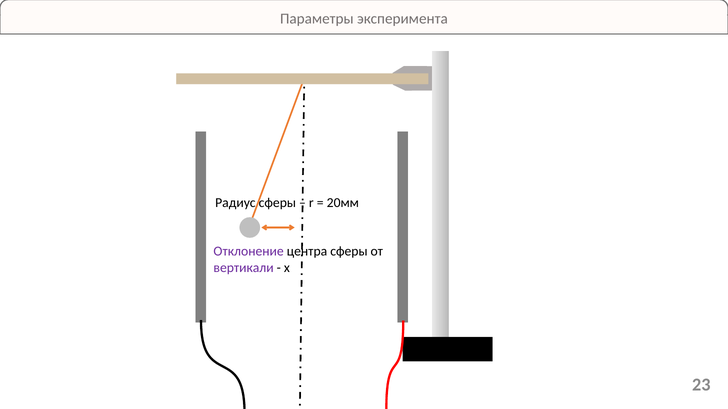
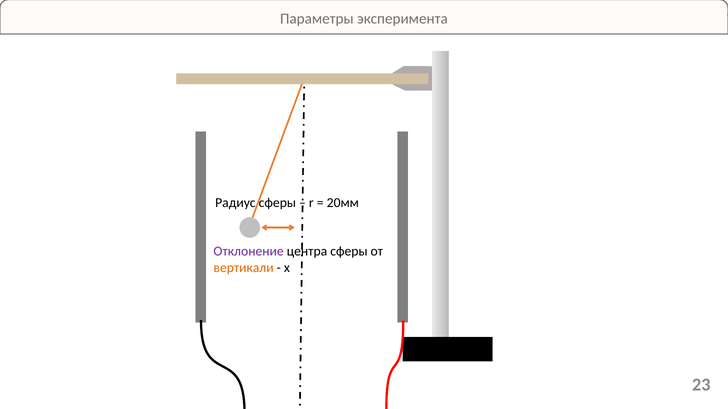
вертикали colour: purple -> orange (244, 268)
